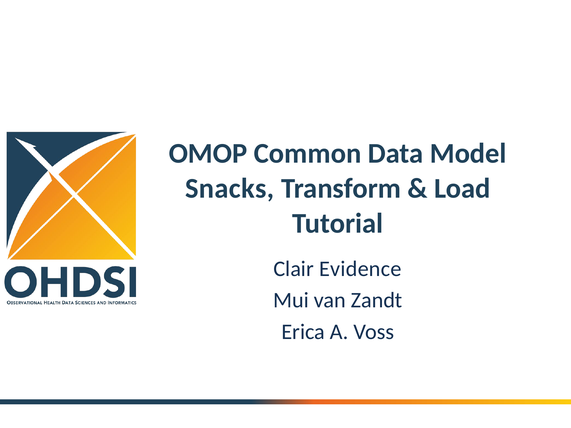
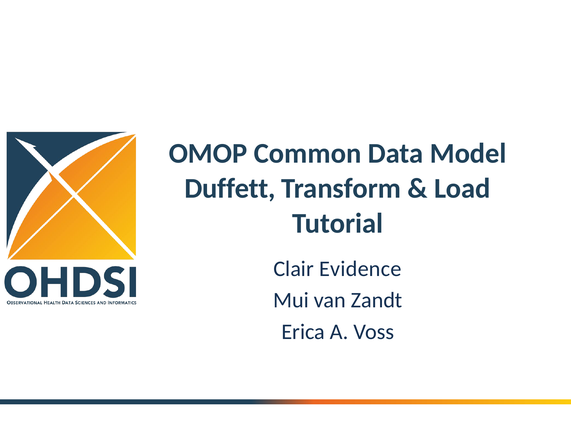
Snacks: Snacks -> Duffett (230, 189)
